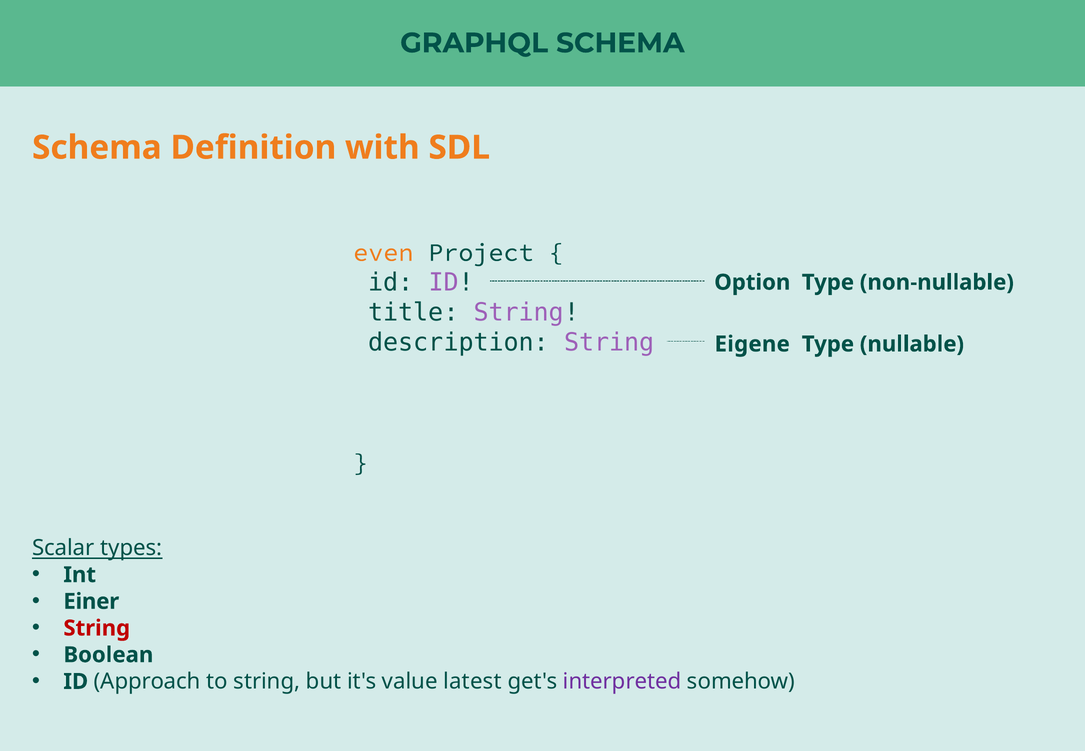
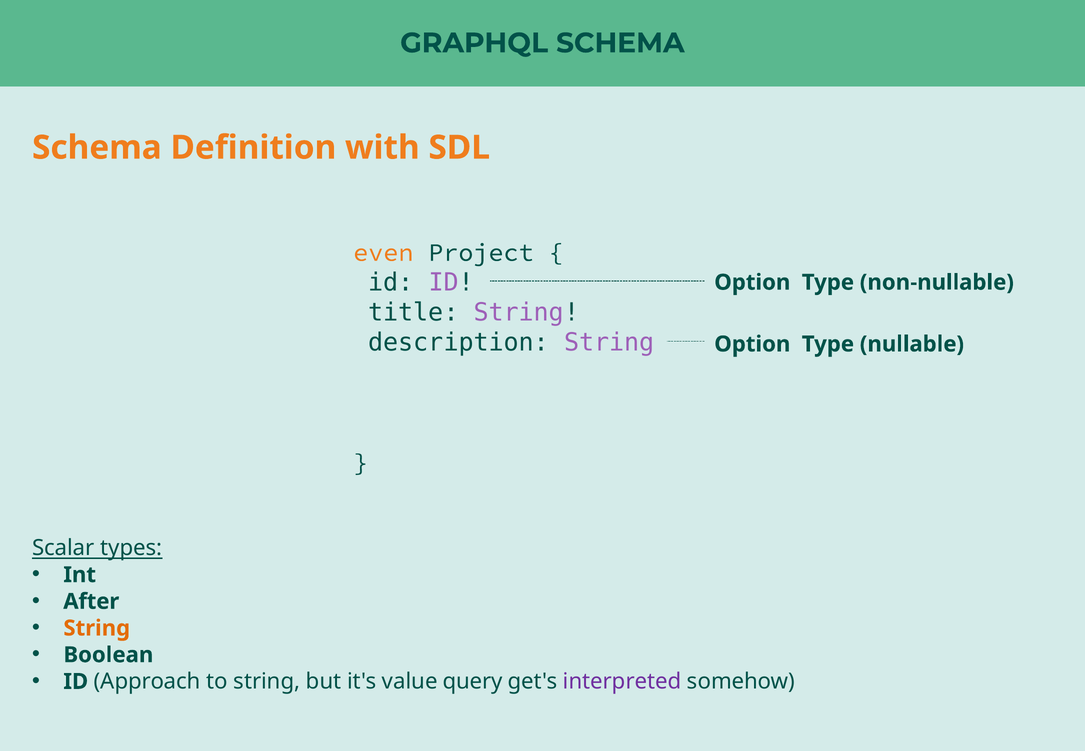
Eigene: Eigene -> Option (752, 344)
Einer: Einer -> After (91, 602)
String colour: red -> orange (97, 628)
latest: latest -> query (473, 682)
